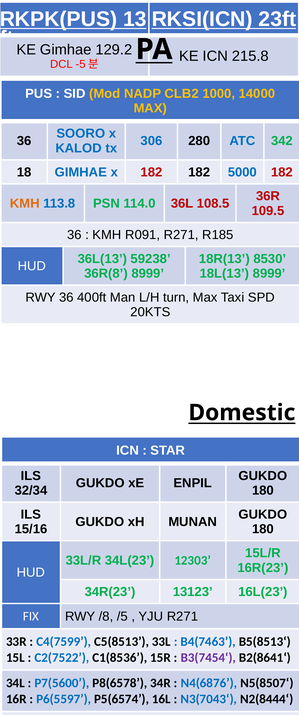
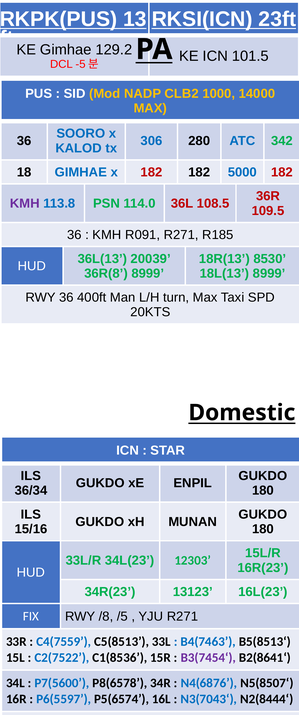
215.8: 215.8 -> 101.5 (250, 56)
KMH colour: orange -> purple (25, 204)
59238: 59238 -> 20039 (151, 259)
32/34: 32/34 -> 36/34 (31, 491)
C4(7599: C4(7599 -> C4(7559 (64, 642)
